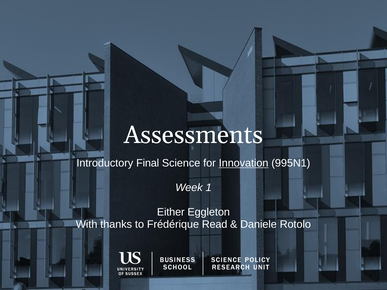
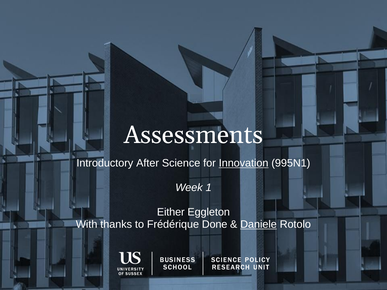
Final: Final -> After (148, 163)
Read: Read -> Done (215, 225)
Daniele underline: none -> present (259, 225)
